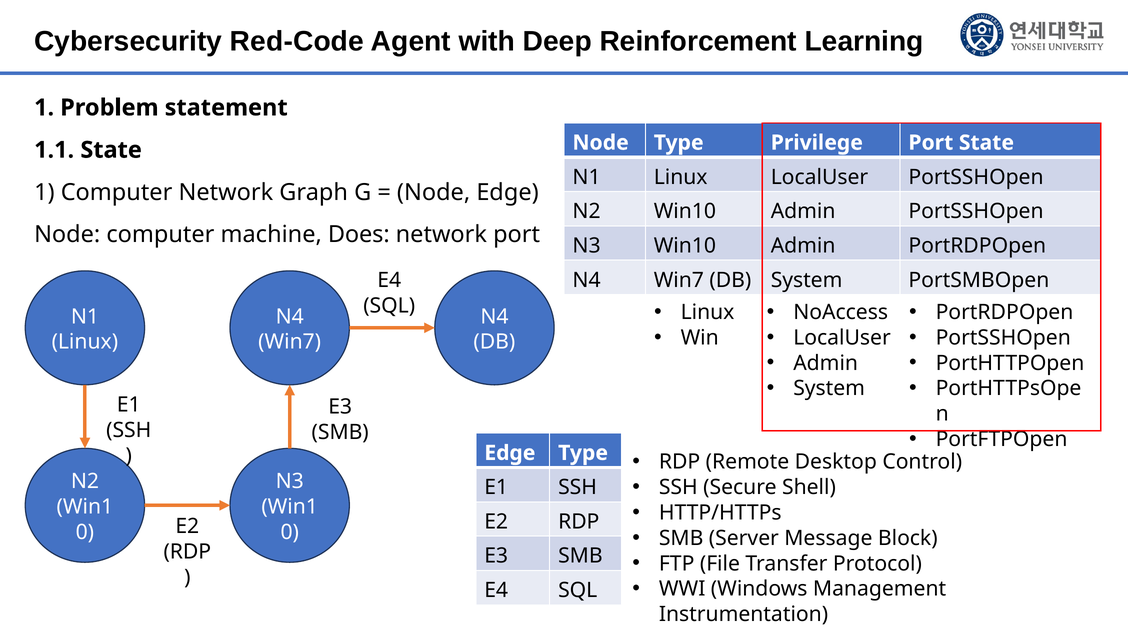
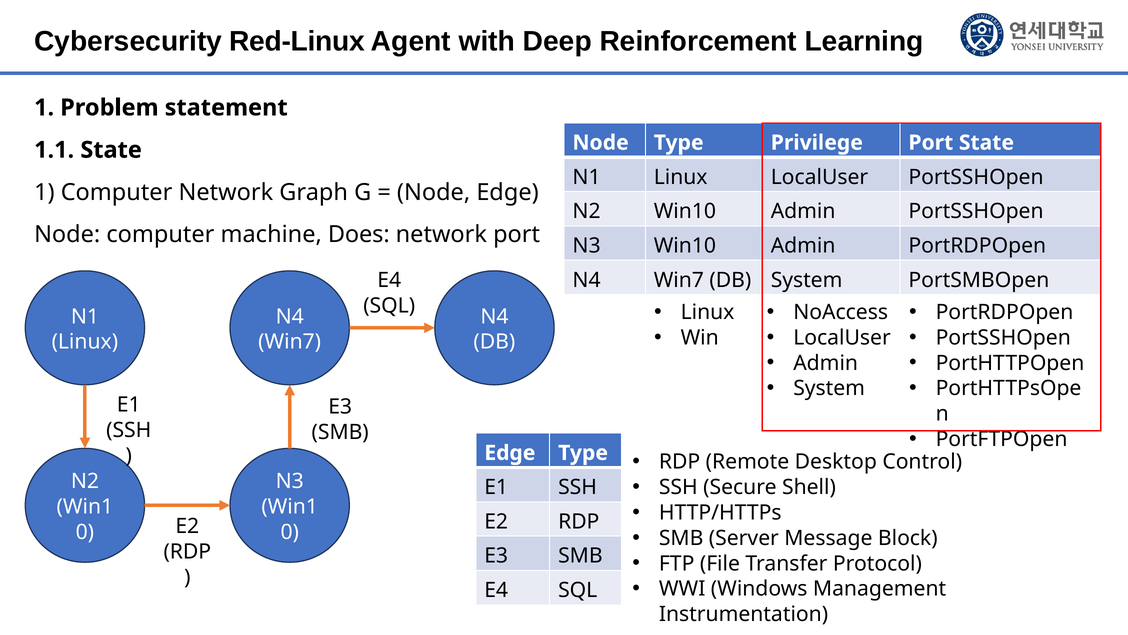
Red-Code: Red-Code -> Red-Linux (297, 42)
